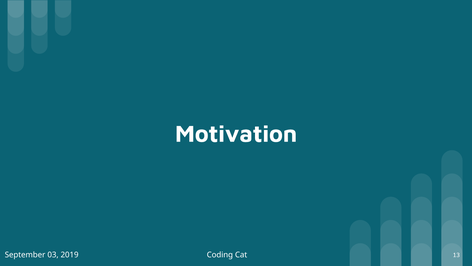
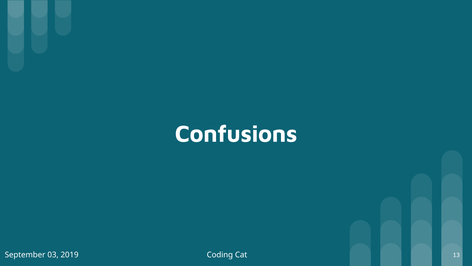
Motivation: Motivation -> Confusions (236, 134)
